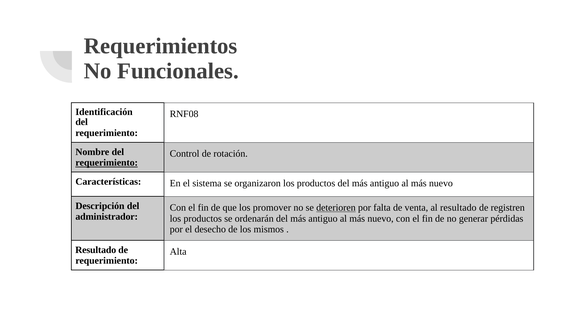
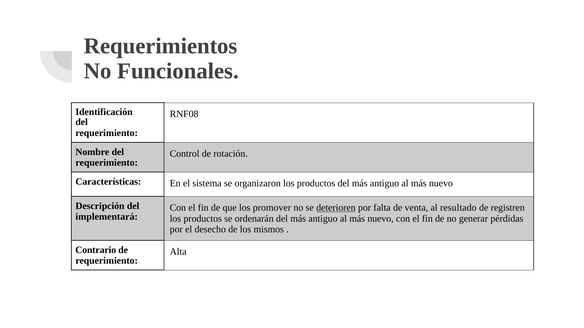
requerimiento underline: present -> none (107, 163)
administrador: administrador -> implementará (107, 217)
Resultado: Resultado -> Contrario (96, 250)
